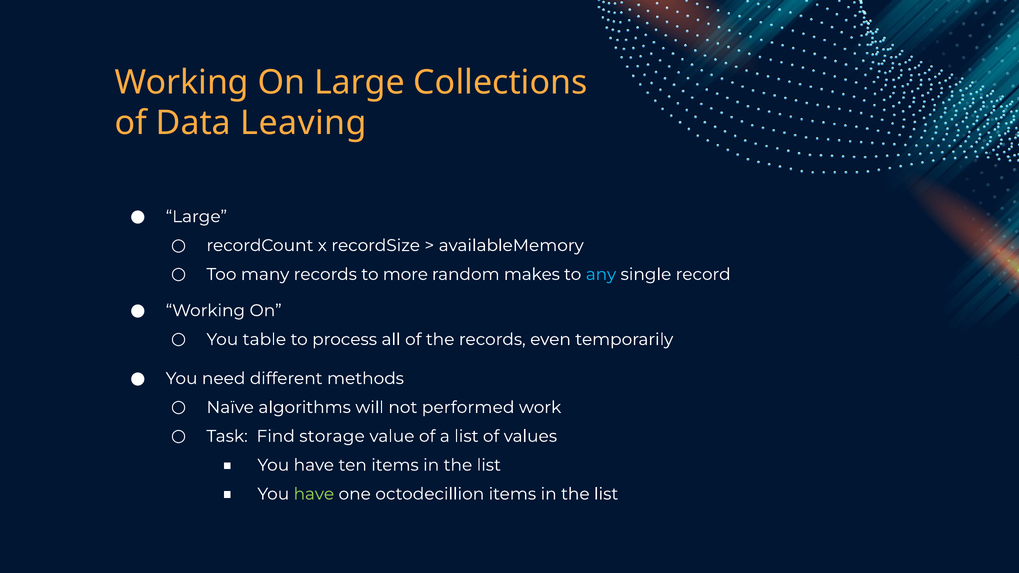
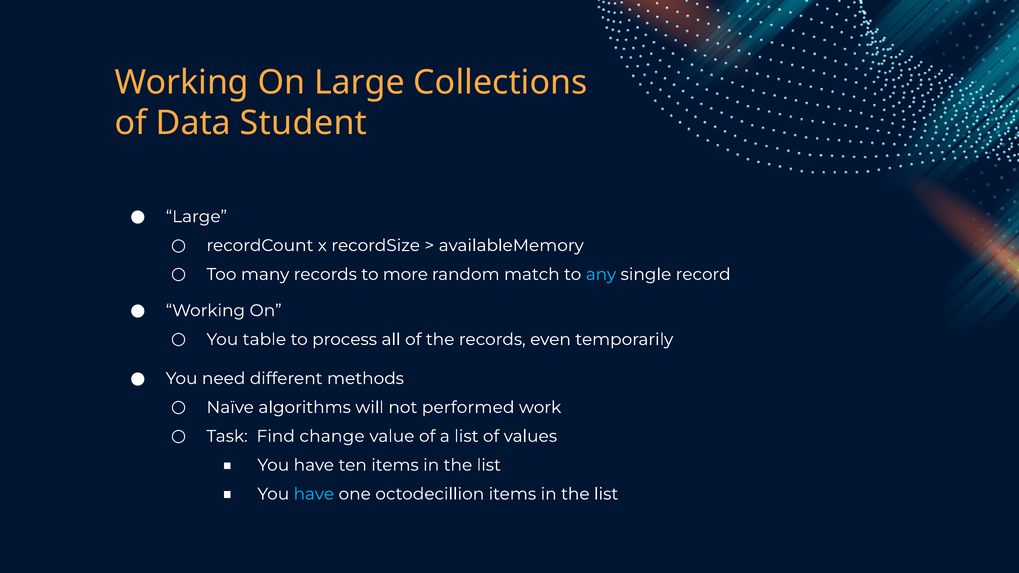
Leaving: Leaving -> Student (303, 123)
makes: makes -> match (532, 274)
storage: storage -> change (332, 436)
have colour: light green -> light blue (314, 494)
